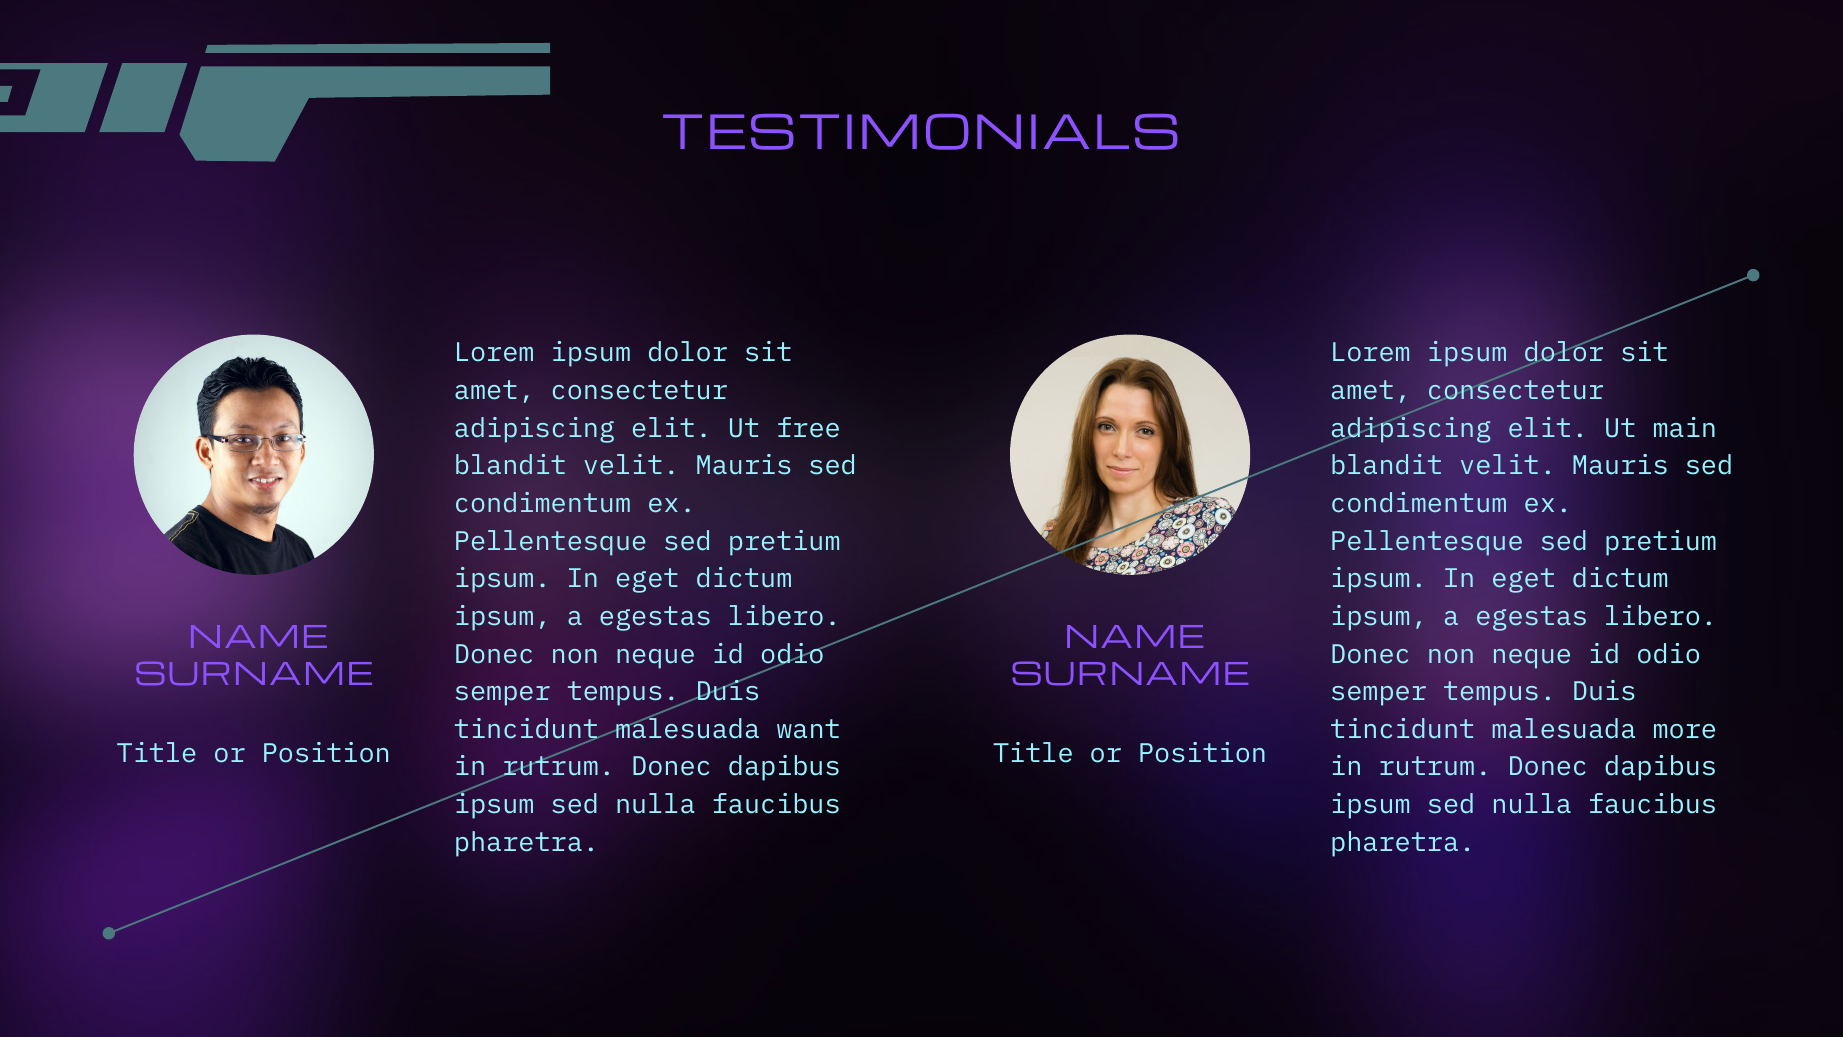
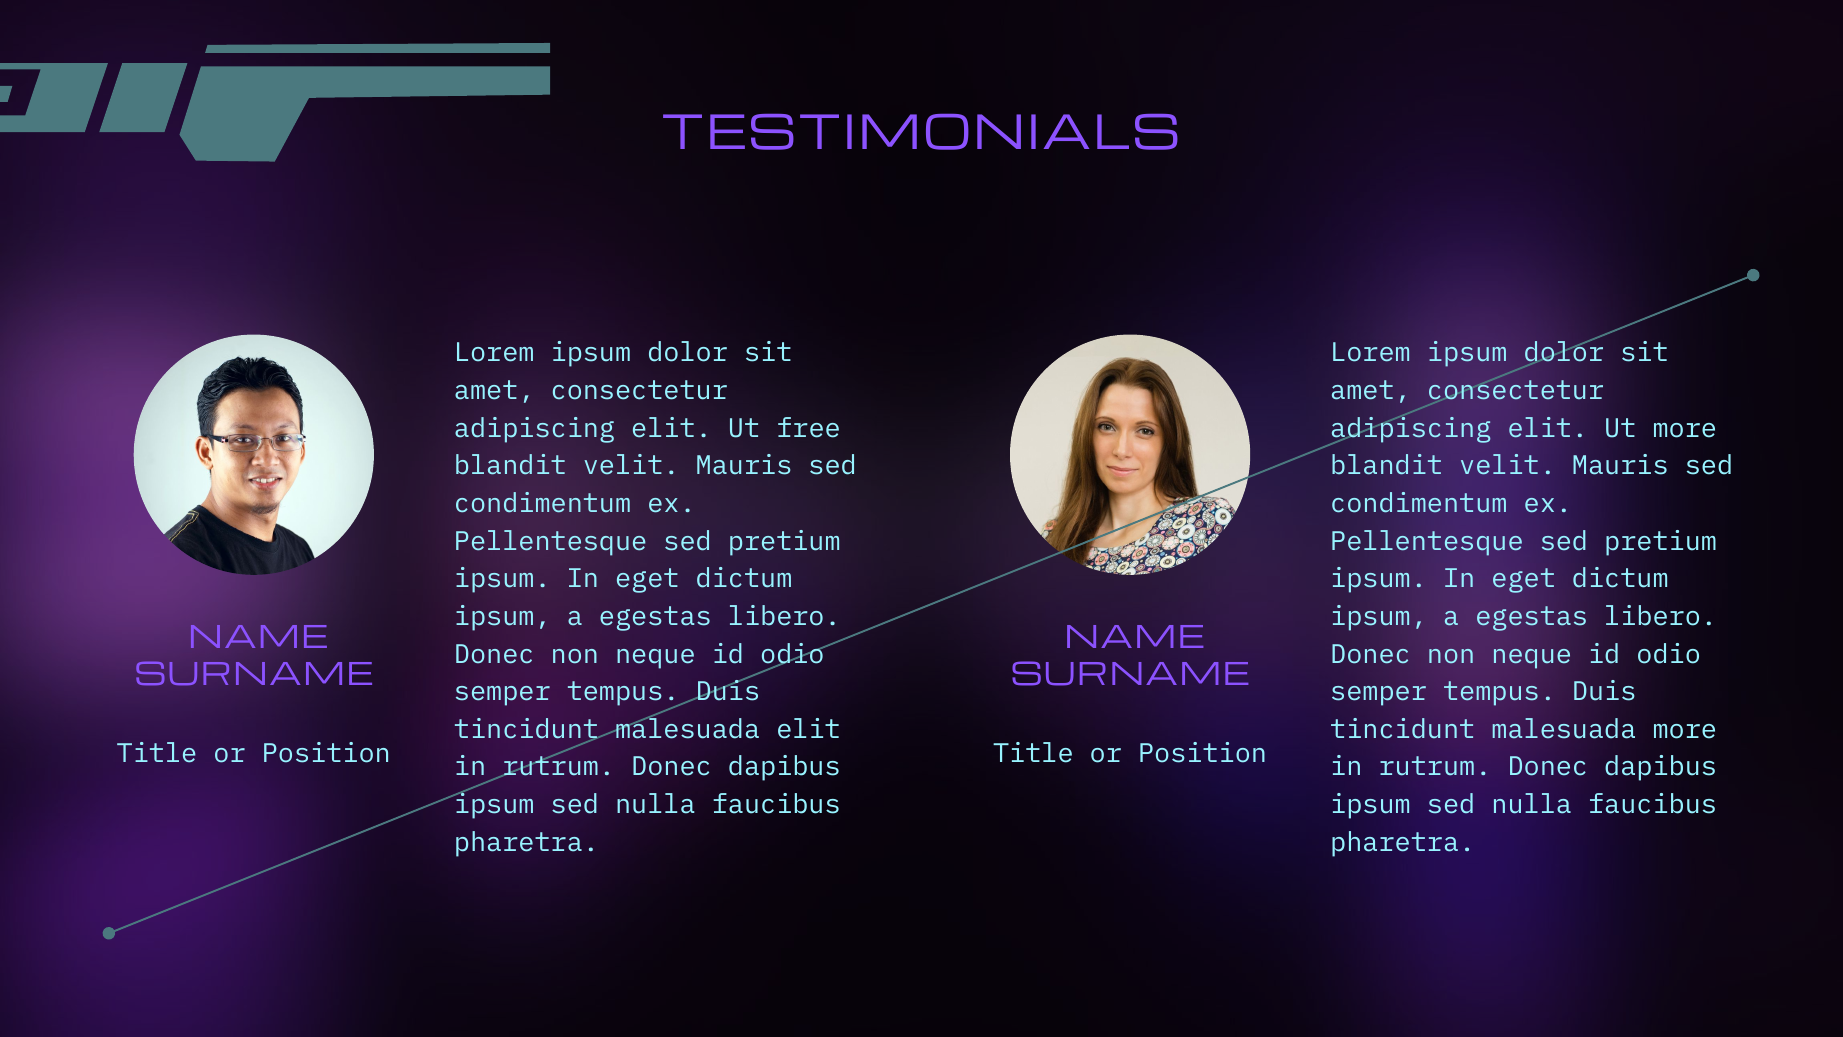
Ut main: main -> more (1685, 428)
malesuada want: want -> elit (809, 729)
